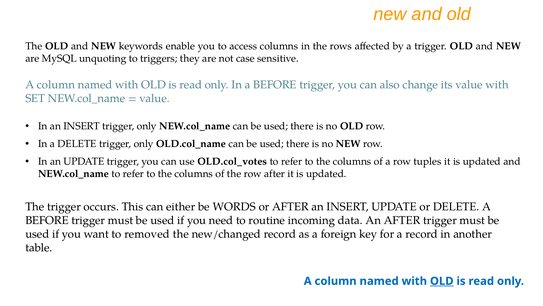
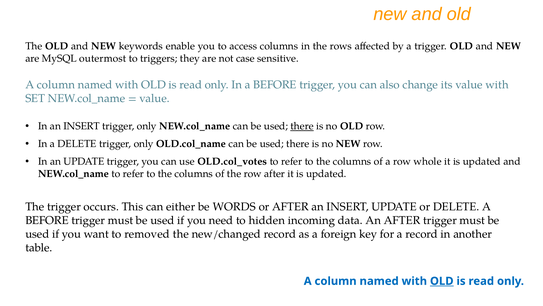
unquoting: unquoting -> outermost (103, 58)
there underline: none -> present (302, 126)
tuples: tuples -> whole (428, 161)
routine: routine -> hidden (267, 220)
